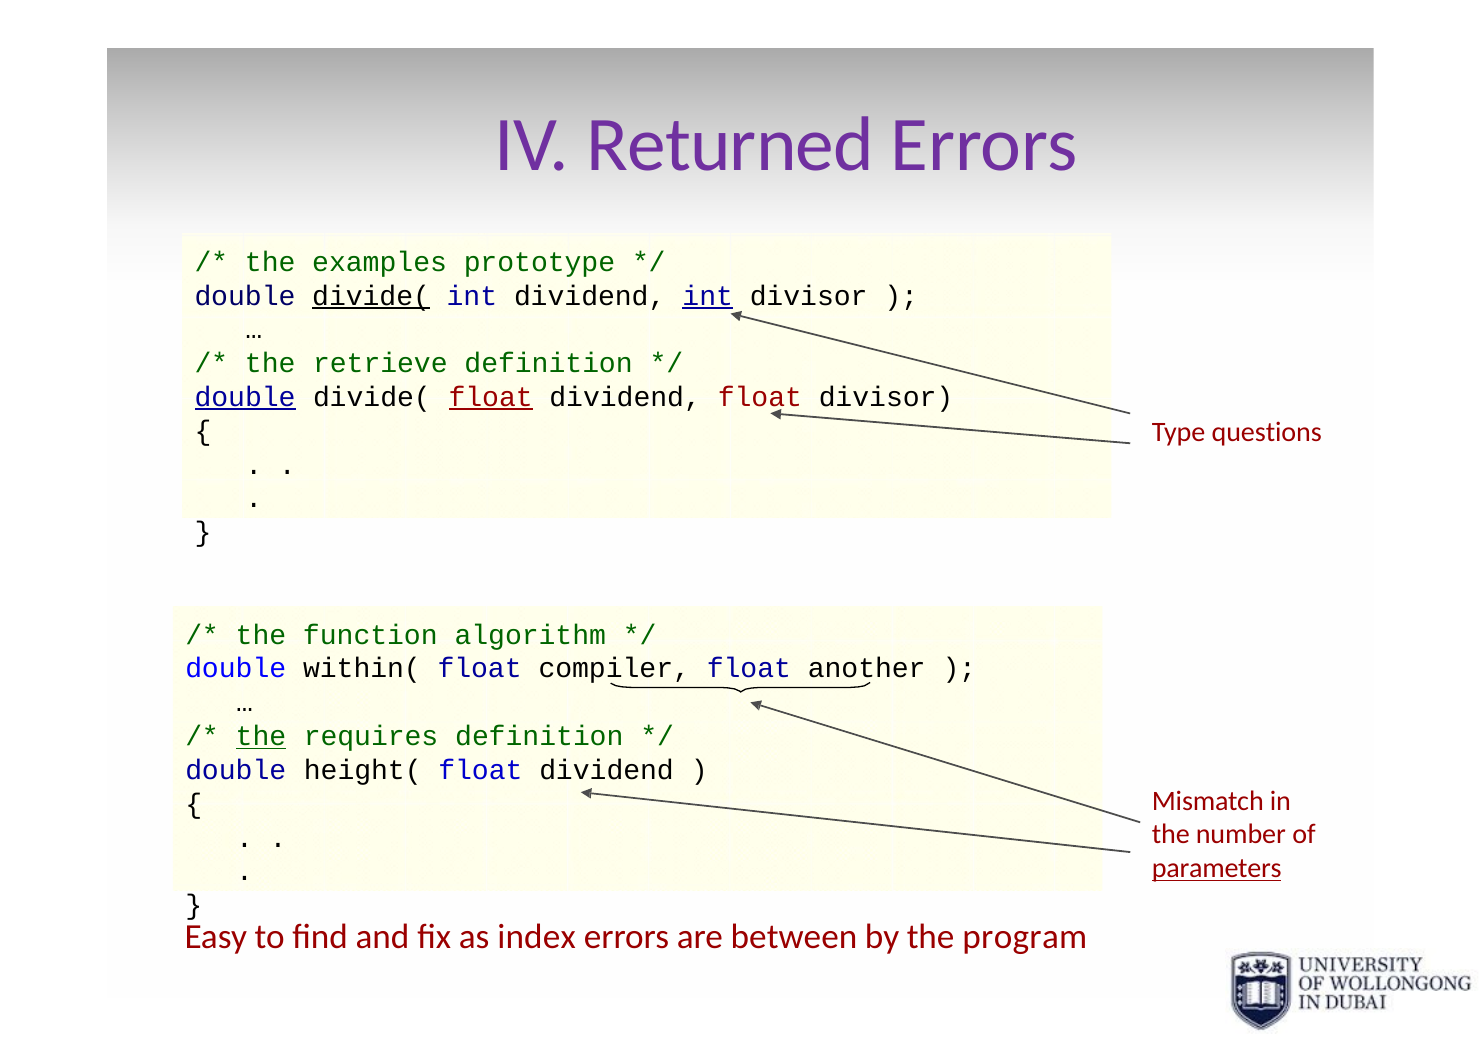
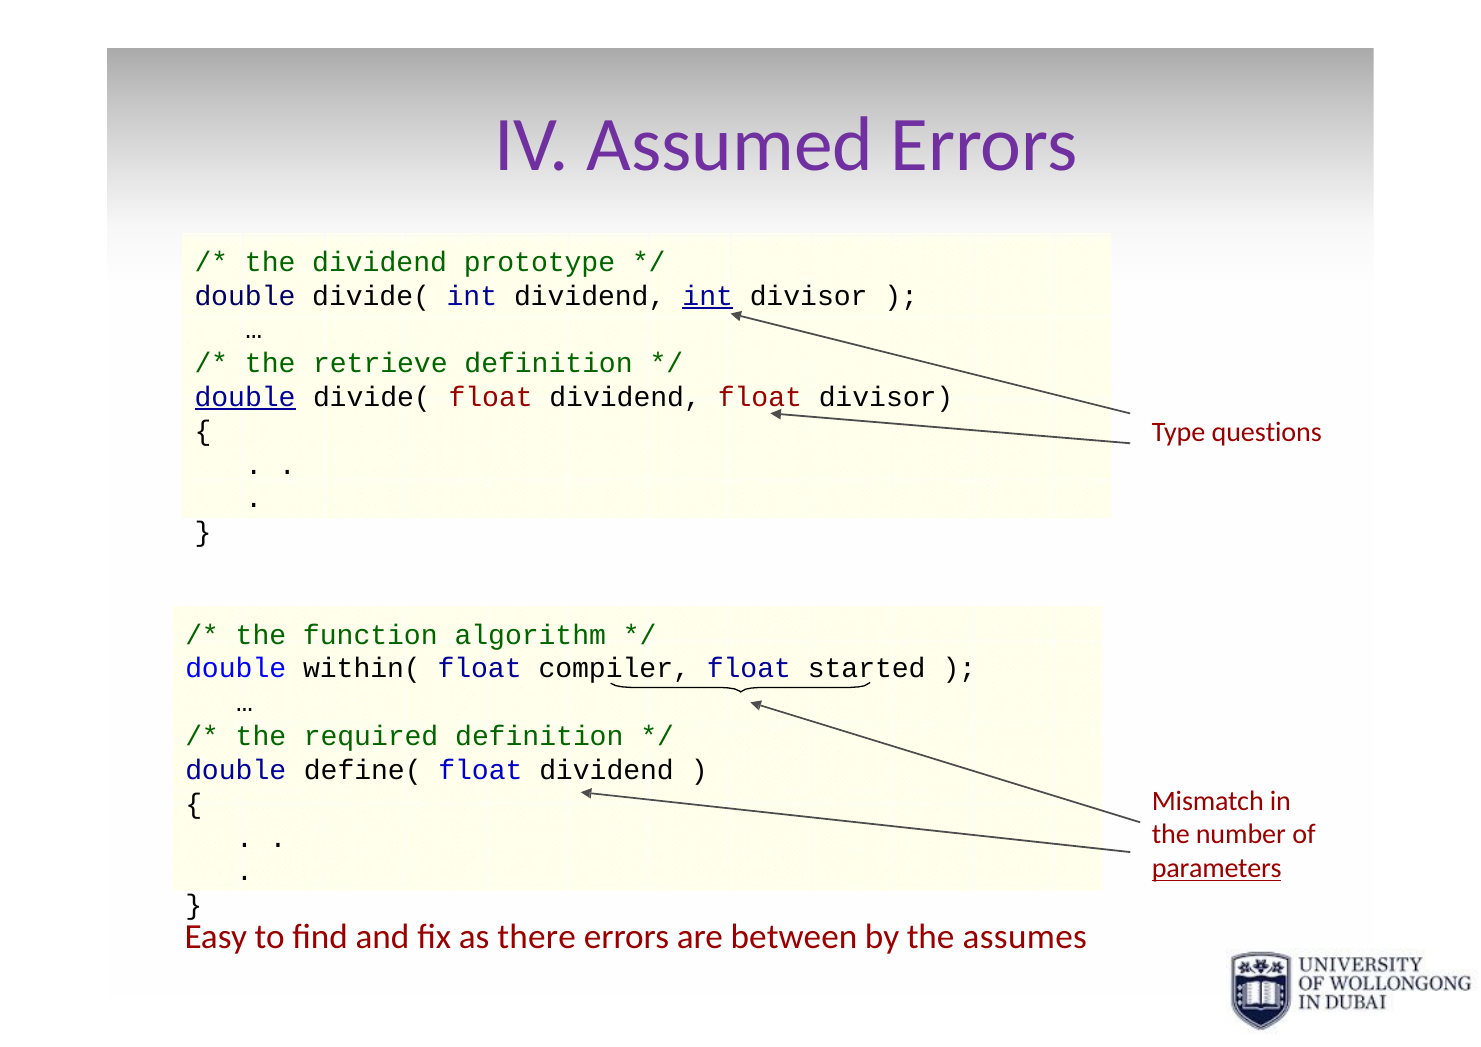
Returned: Returned -> Assumed (730, 146)
the examples: examples -> dividend (380, 262)
divide( underline: present -> none (371, 296)
float underline: present -> none (491, 397)
another: another -> started (867, 669)
the underline: present -> none (261, 737)
requires: requires -> required (371, 737)
height(: height( -> define( (363, 770)
index: index -> there (537, 937)
program: program -> assumes (1025, 937)
